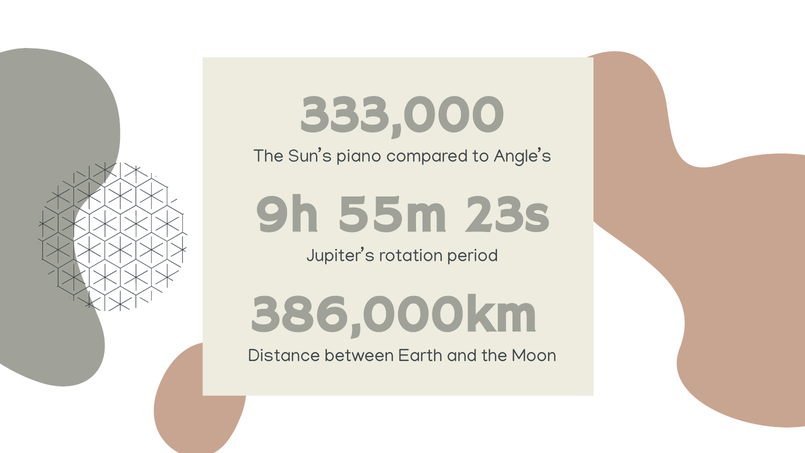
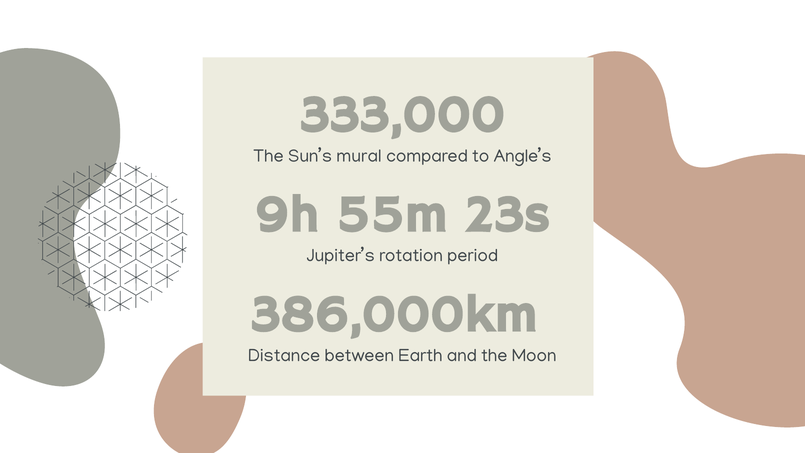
piano: piano -> mural (359, 156)
